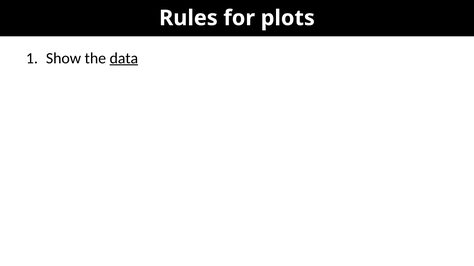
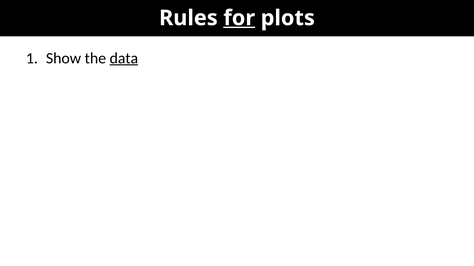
for underline: none -> present (239, 18)
